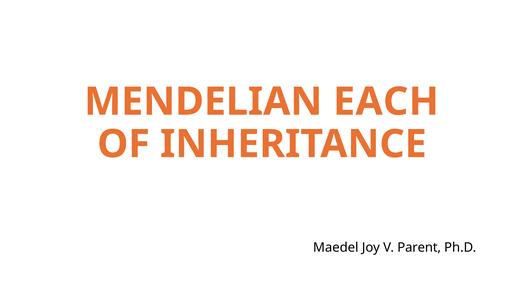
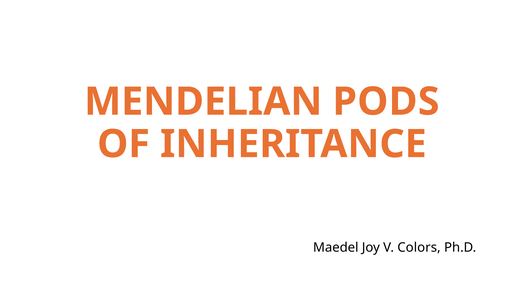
EACH: EACH -> PODS (386, 102)
Parent: Parent -> Colors (419, 247)
